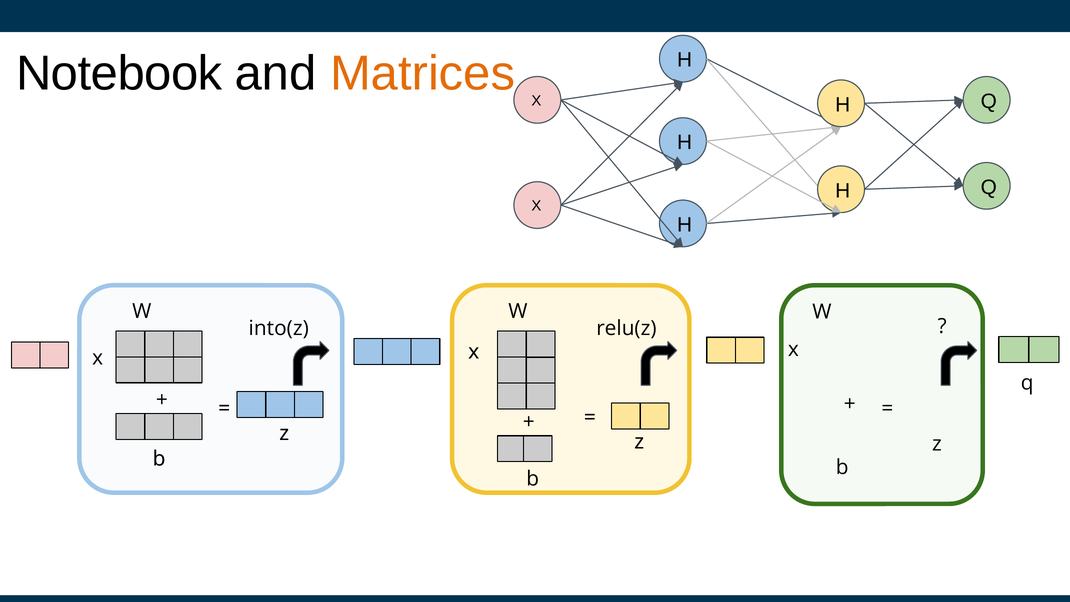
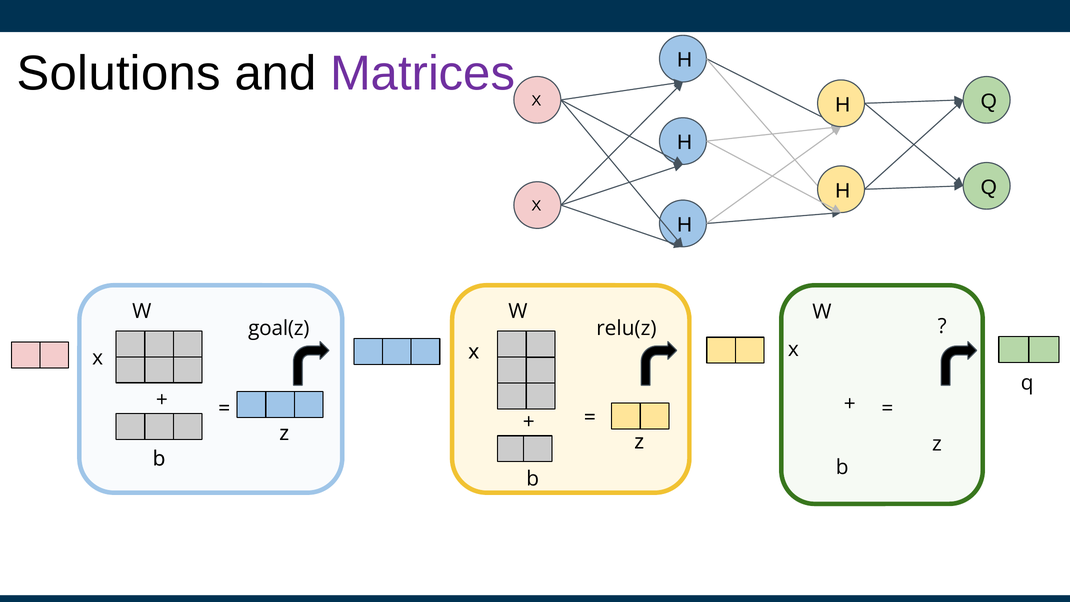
Notebook: Notebook -> Solutions (119, 74)
Matrices colour: orange -> purple (423, 74)
into(z: into(z -> goal(z (279, 328)
